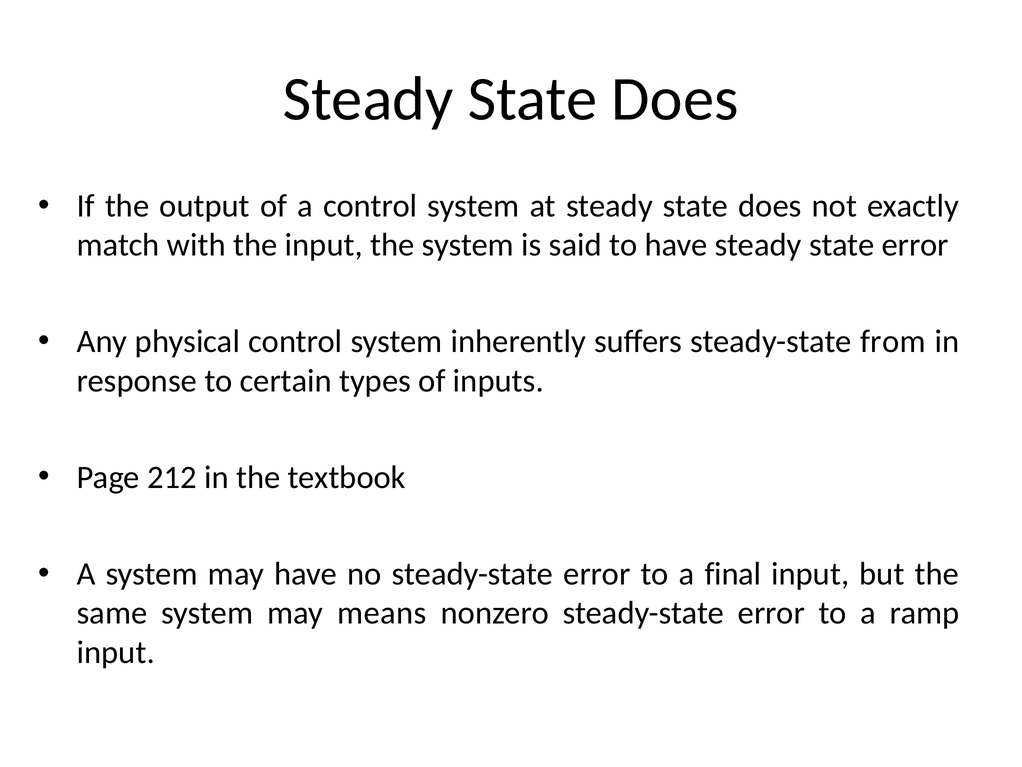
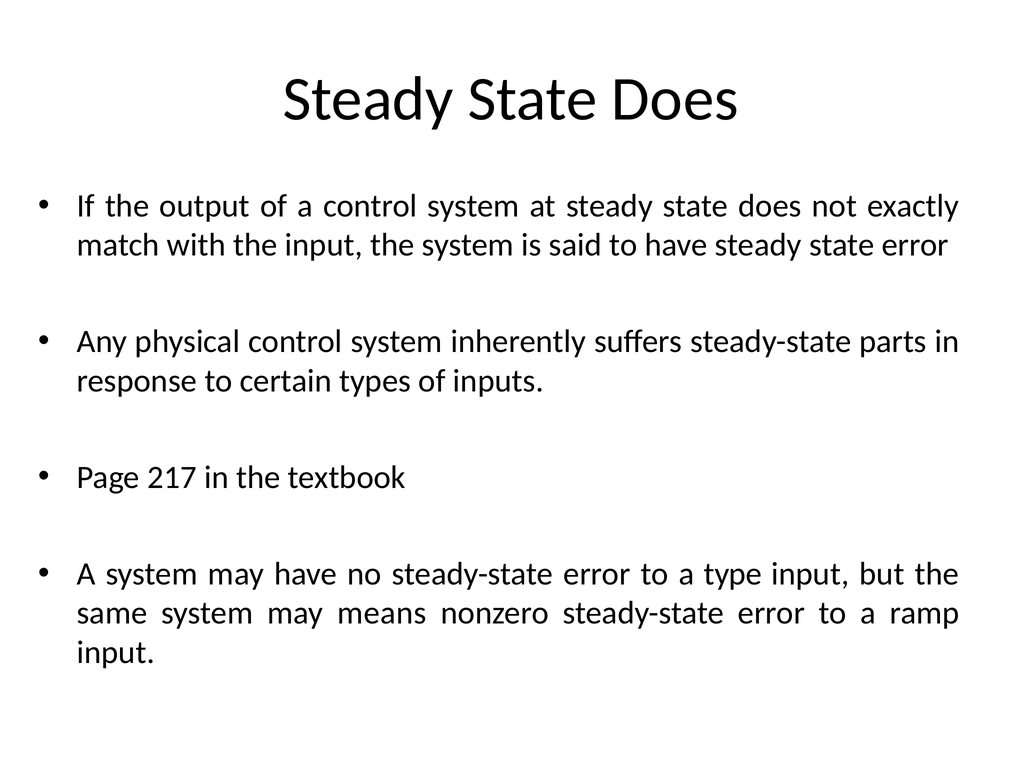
from: from -> parts (893, 341)
212: 212 -> 217 (172, 477)
final: final -> type (733, 574)
